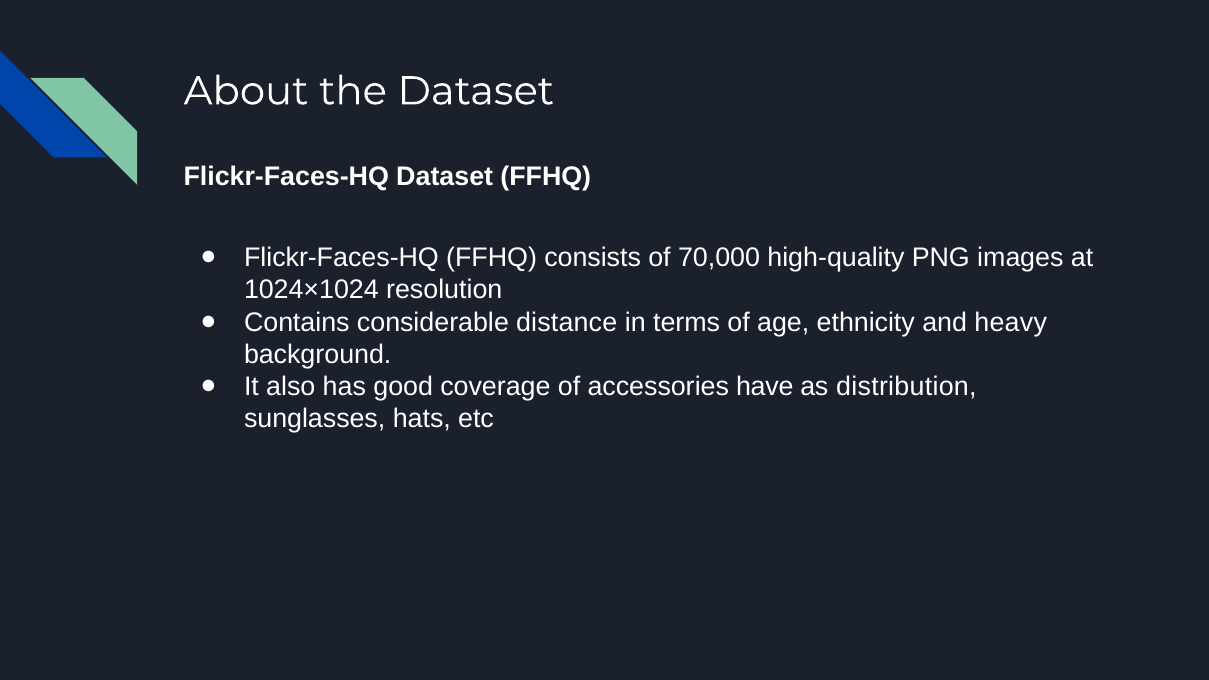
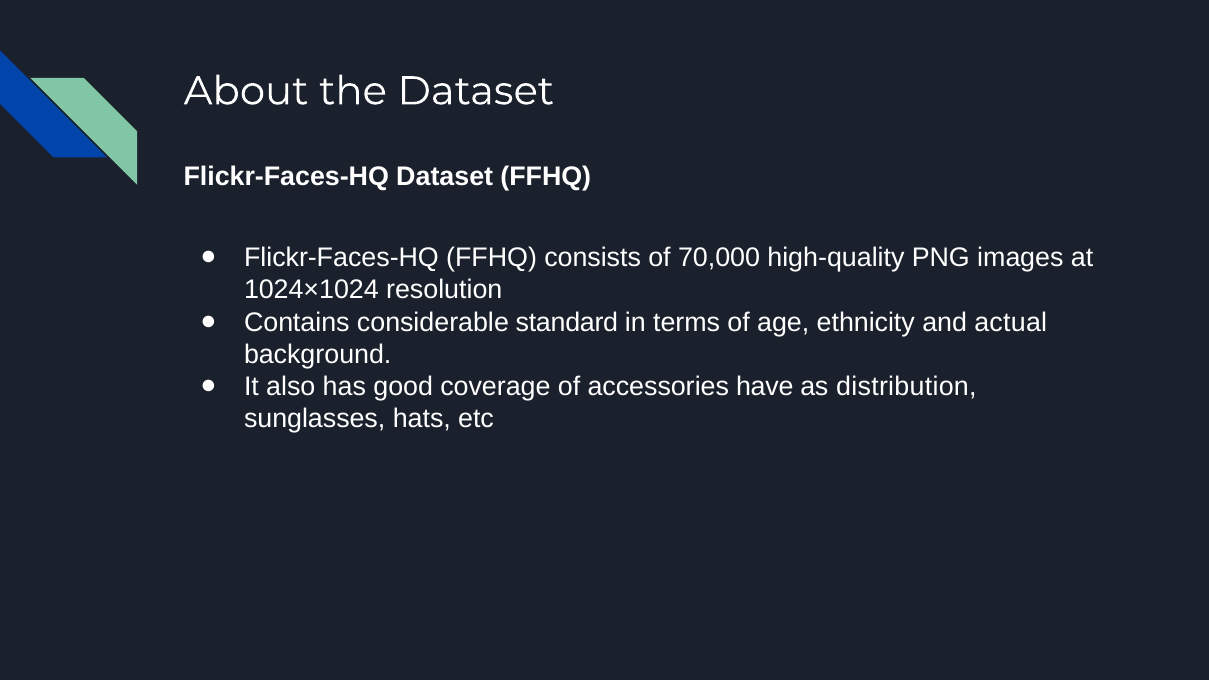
distance: distance -> standard (567, 322)
heavy: heavy -> actual (1011, 322)
